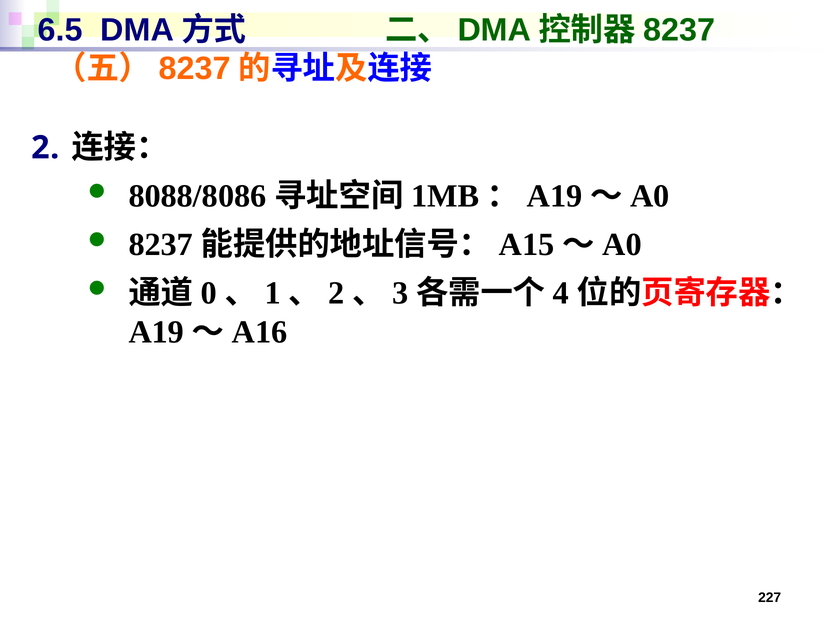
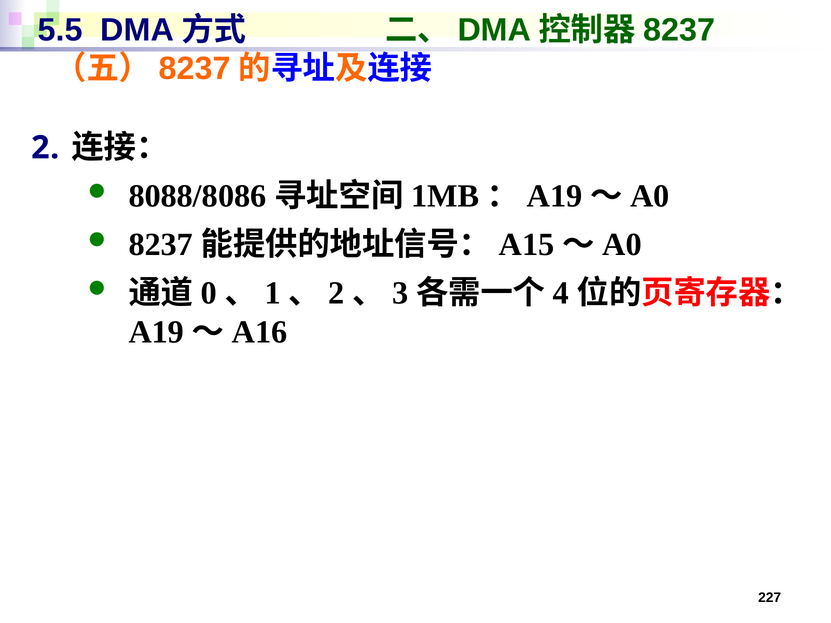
6.5: 6.5 -> 5.5 (60, 30)
